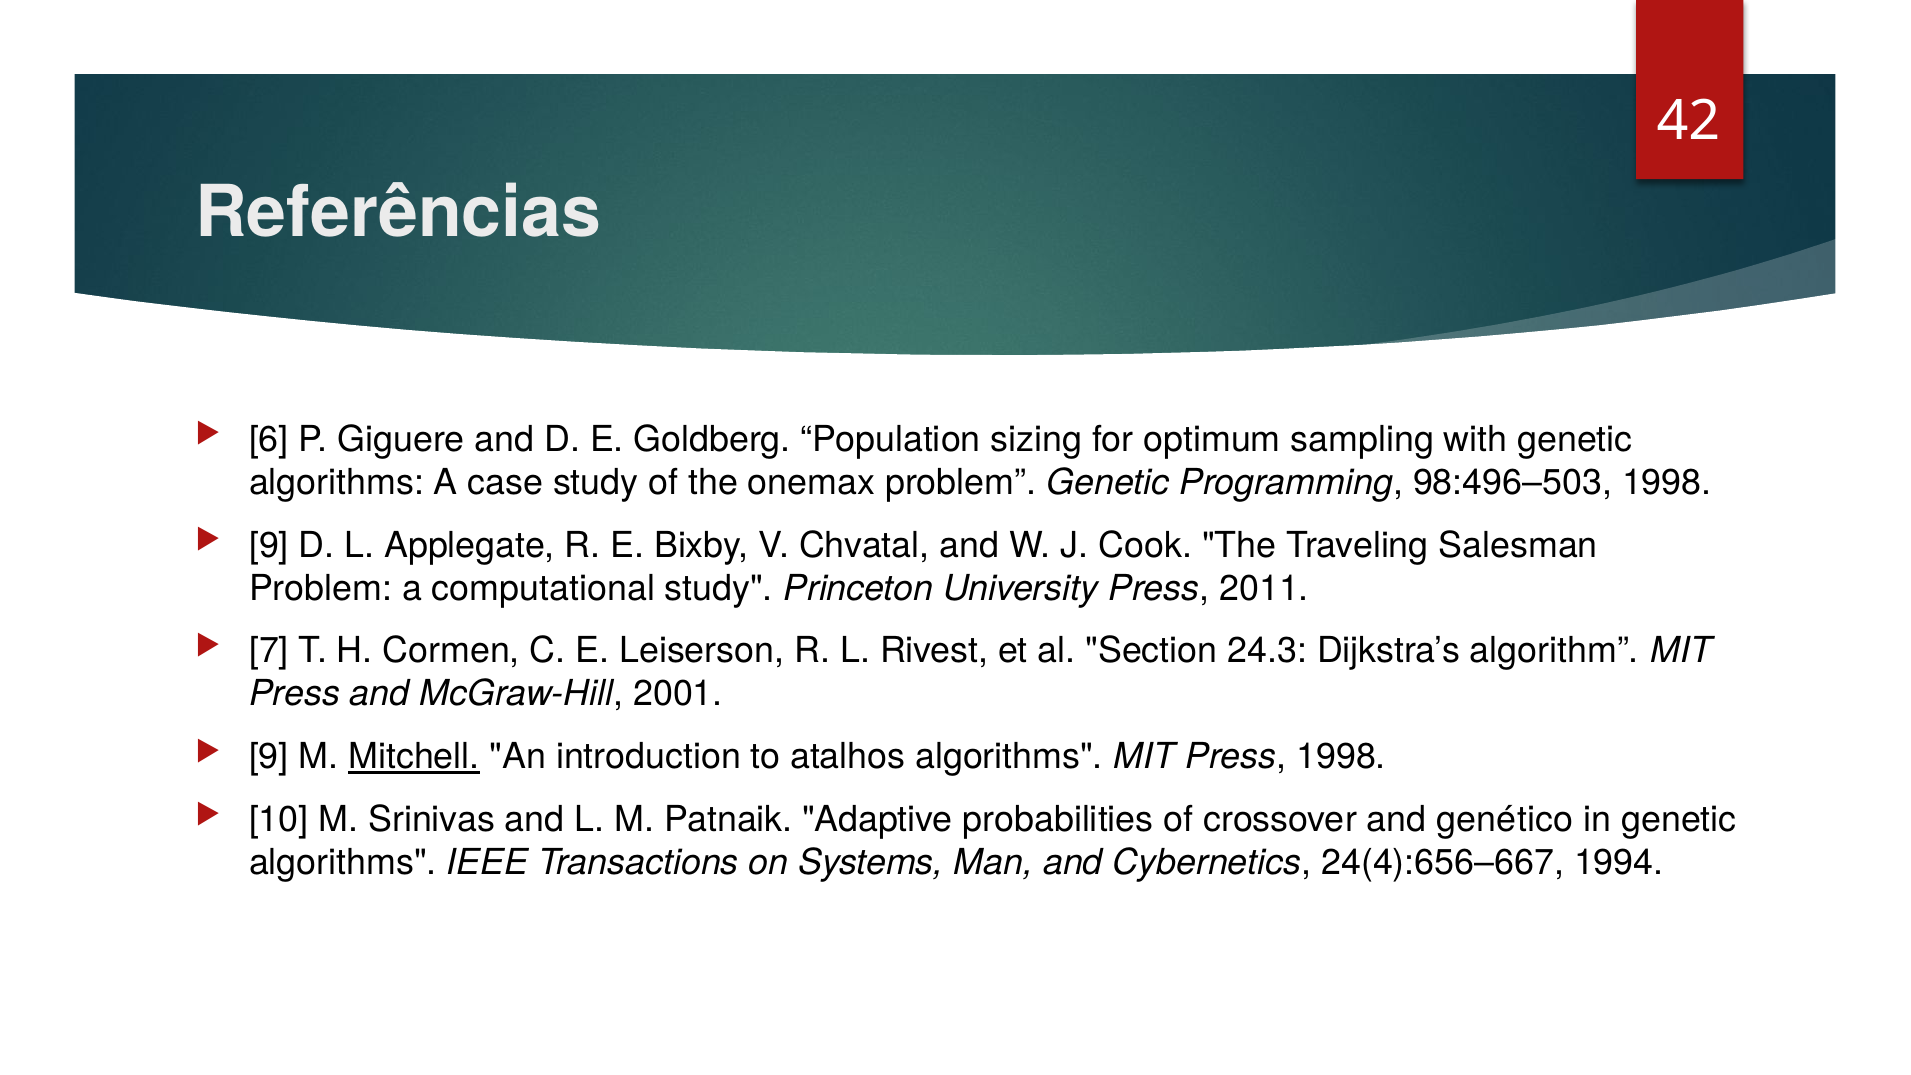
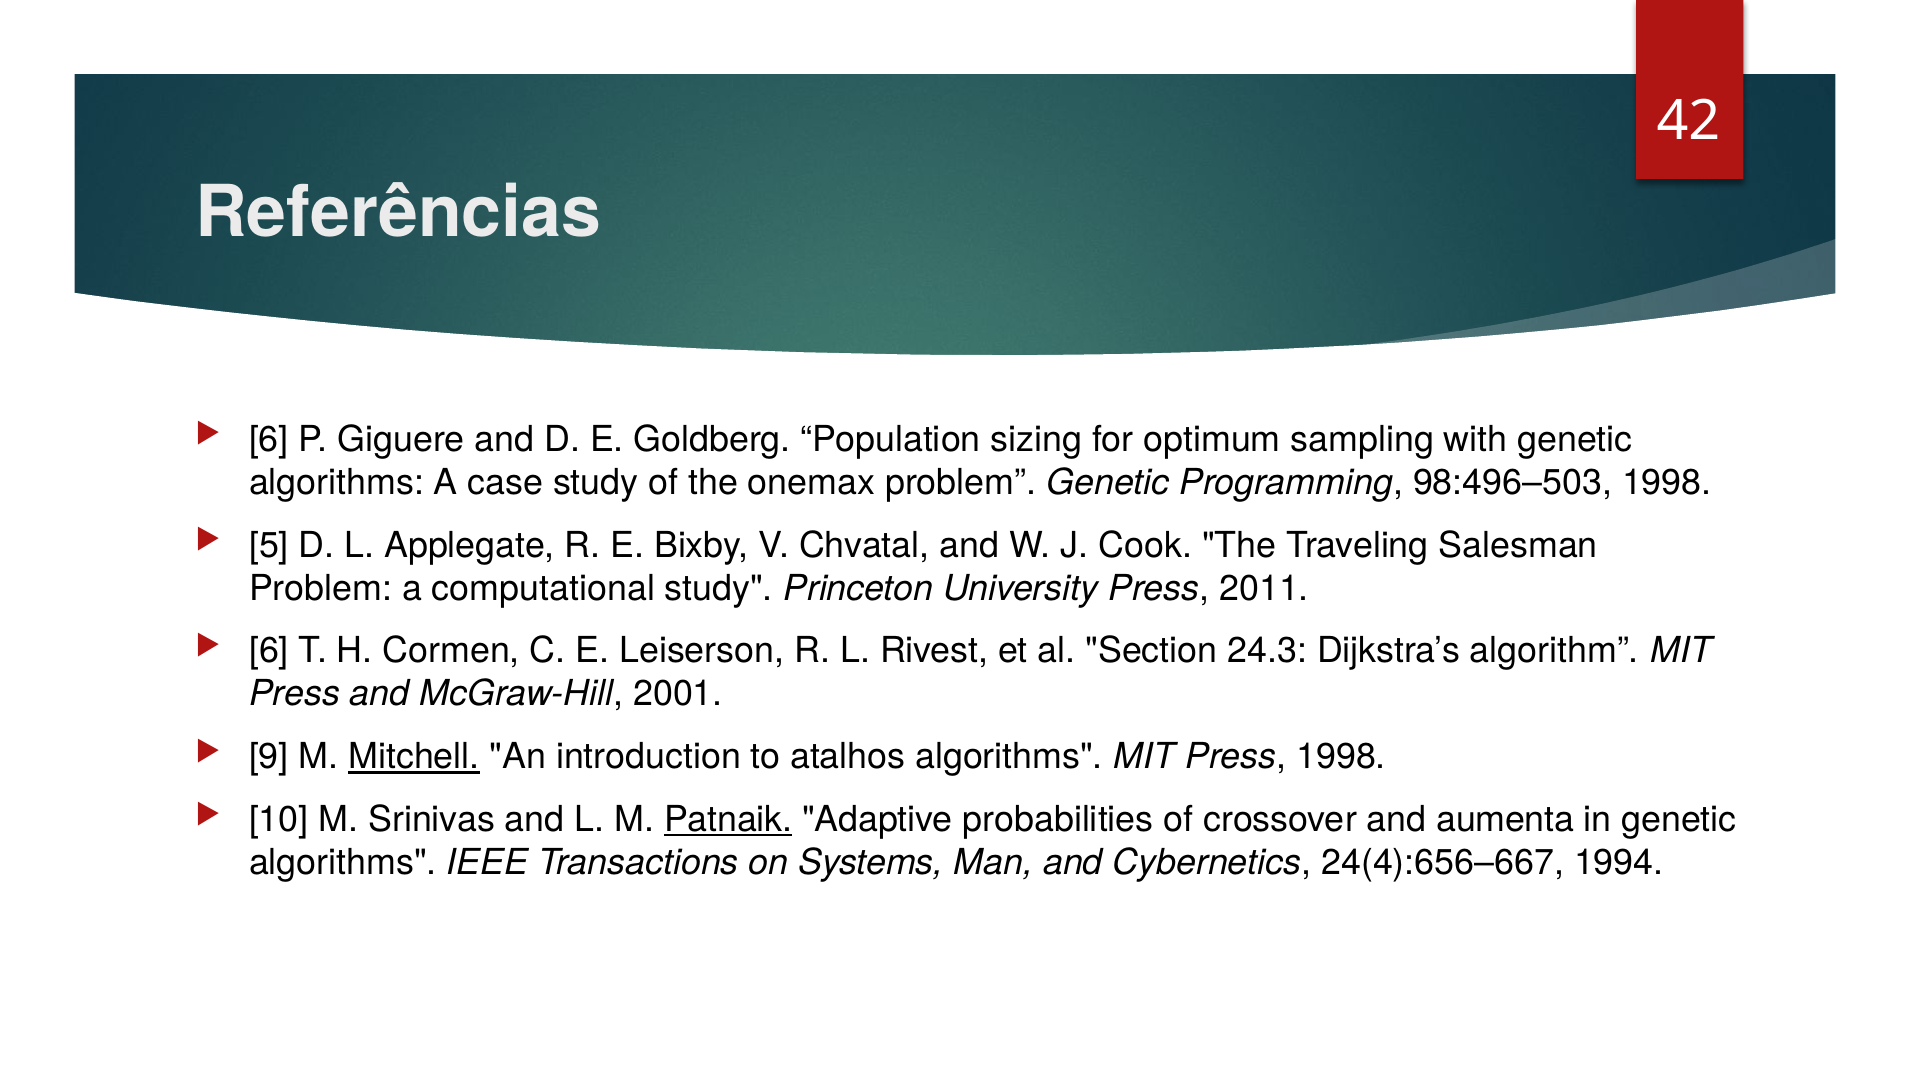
9: 9 -> 5 (269, 545)
7: 7 -> 6 (269, 651)
Patnaik underline: none -> present (728, 820)
genético: genético -> aumenta (1505, 820)
